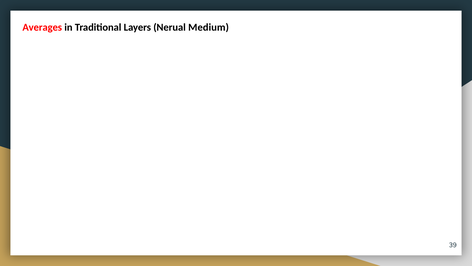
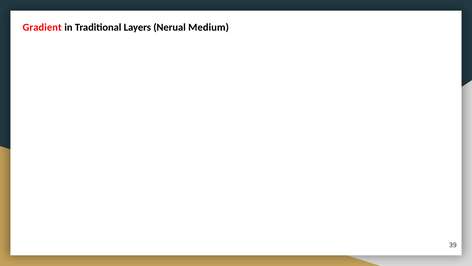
Averages: Averages -> Gradient (42, 27)
